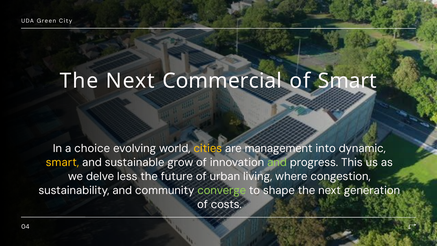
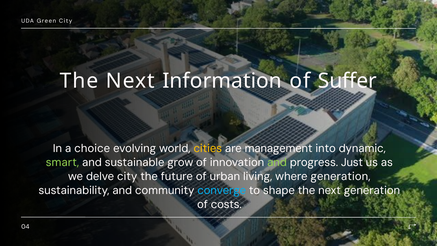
Commercial: Commercial -> Information (222, 81)
of Smart: Smart -> Suffer (347, 81)
smart colour: yellow -> light green (62, 162)
This: This -> Just (352, 162)
delve less: less -> city (127, 176)
where congestion: congestion -> generation (340, 176)
converge colour: light green -> light blue (222, 190)
